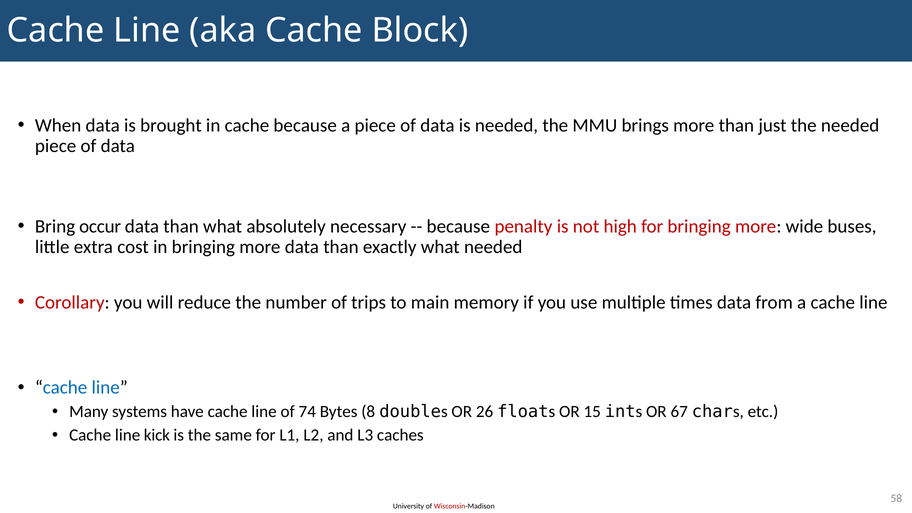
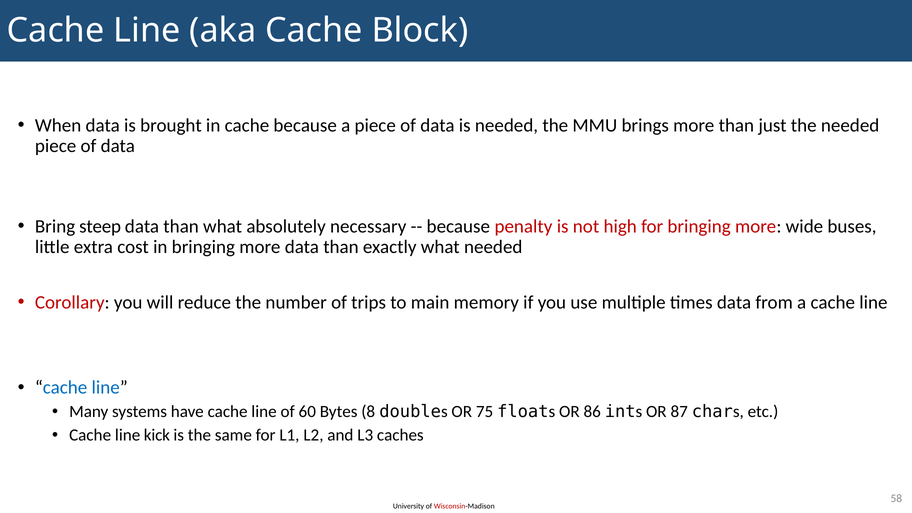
occur: occur -> steep (100, 226)
74: 74 -> 60 (307, 412)
26: 26 -> 75 (485, 412)
15: 15 -> 86 (592, 412)
67: 67 -> 87 (679, 412)
